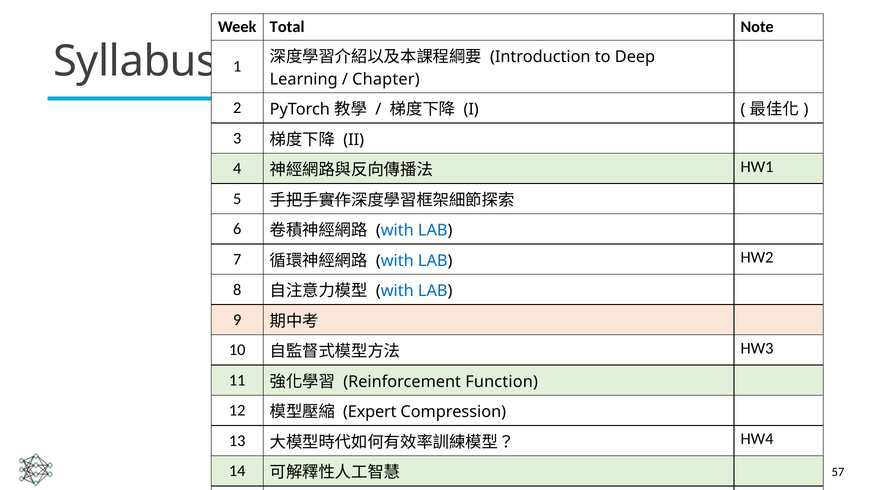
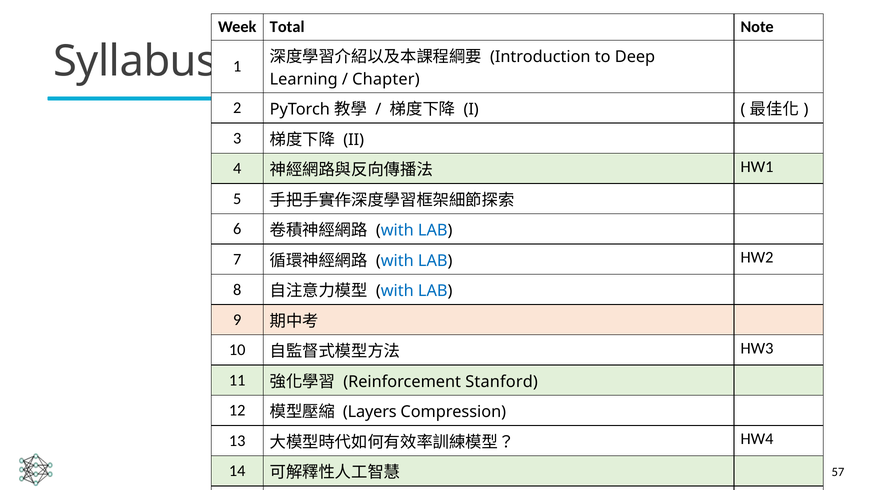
Function: Function -> Stanford (502, 381)
Expert: Expert -> Layers (370, 412)
